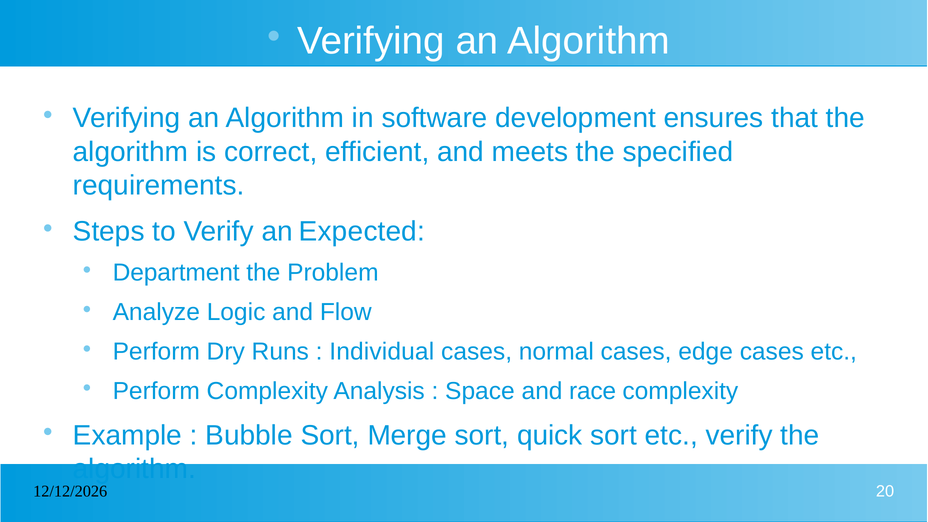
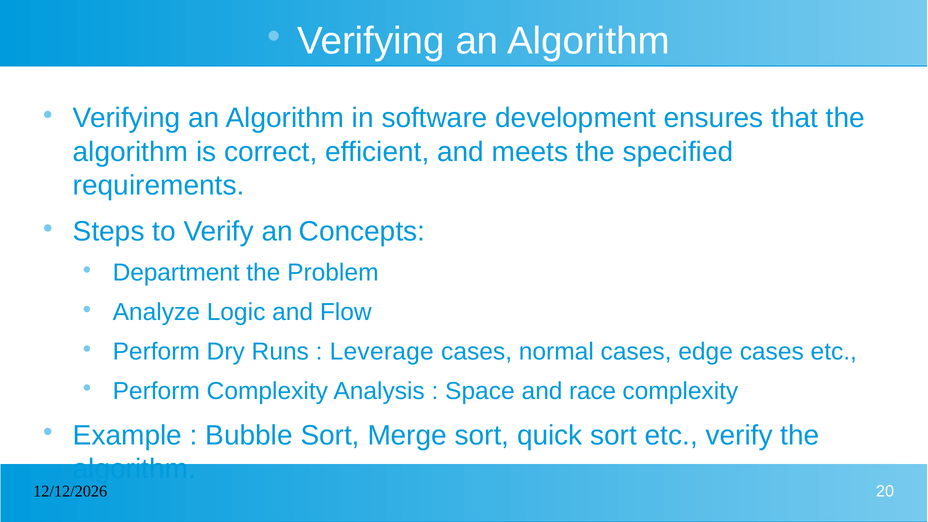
Expected: Expected -> Concepts (362, 232)
Individual: Individual -> Leverage (382, 352)
